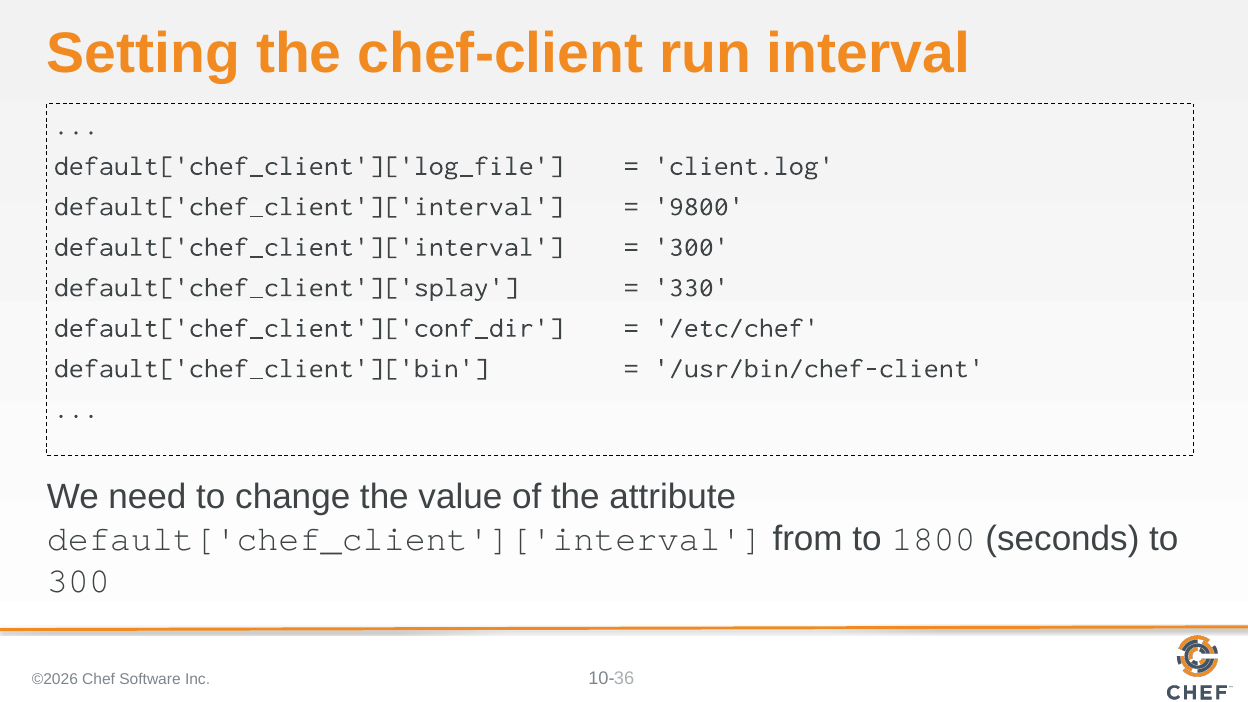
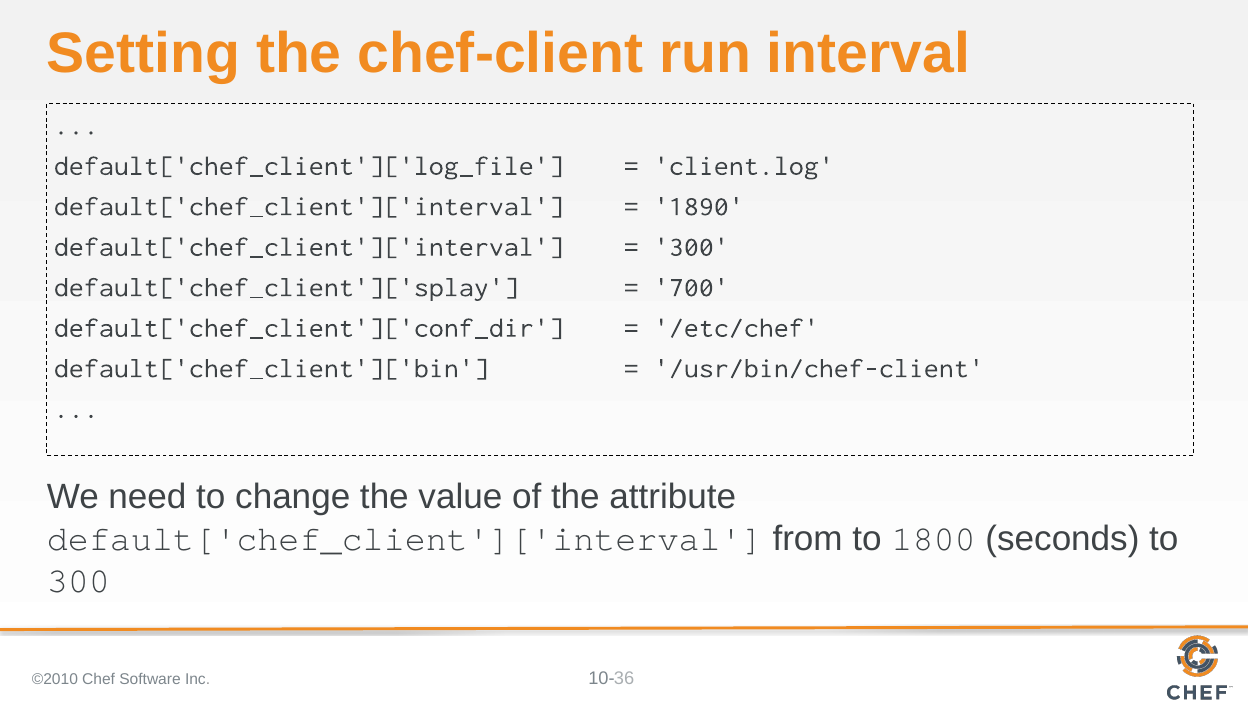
9800: 9800 -> 1890 (699, 206)
330: 330 -> 700 (691, 287)
©2026: ©2026 -> ©2010 (55, 679)
